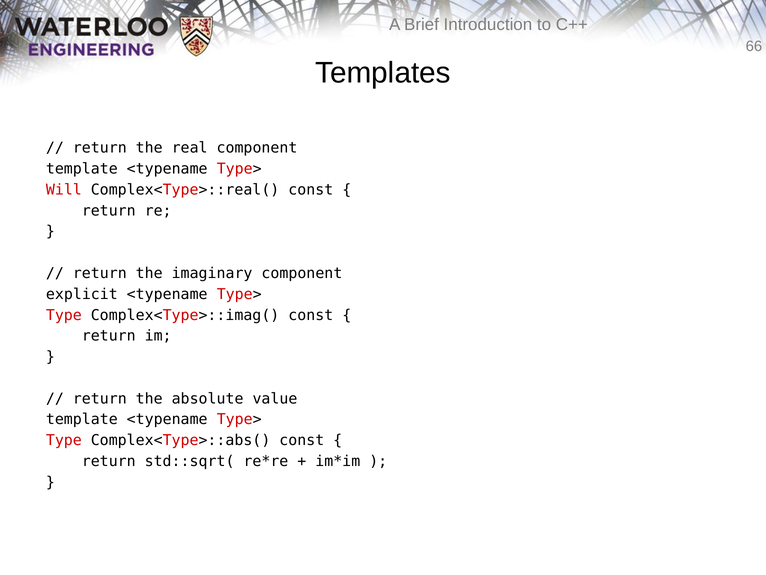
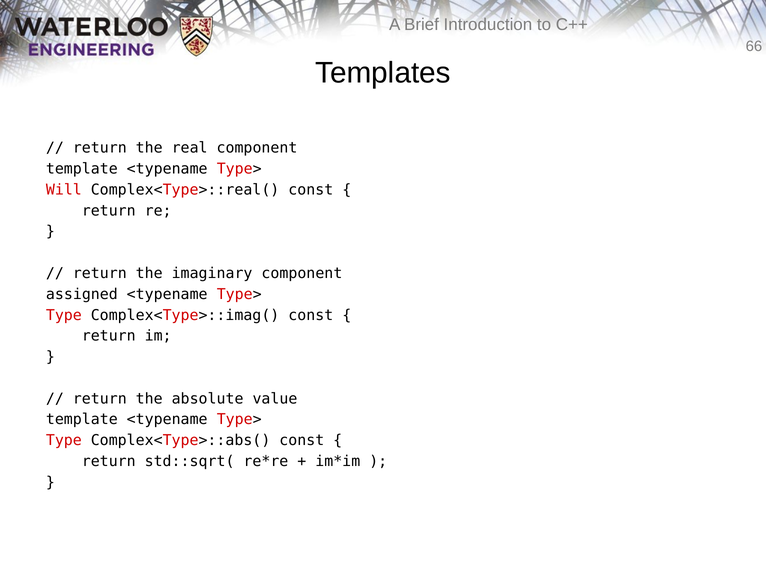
explicit: explicit -> assigned (82, 294)
